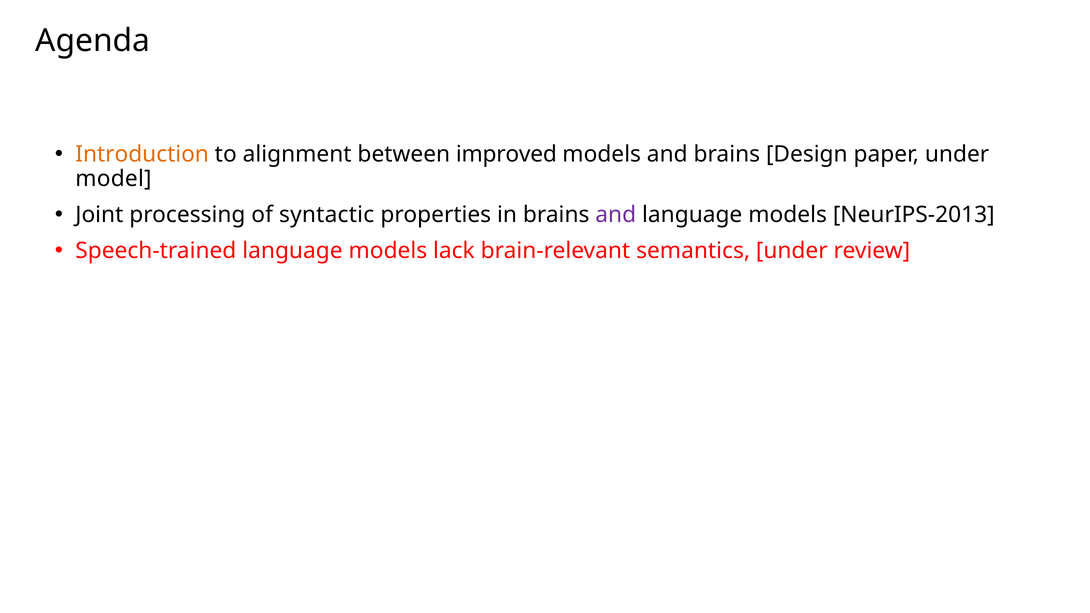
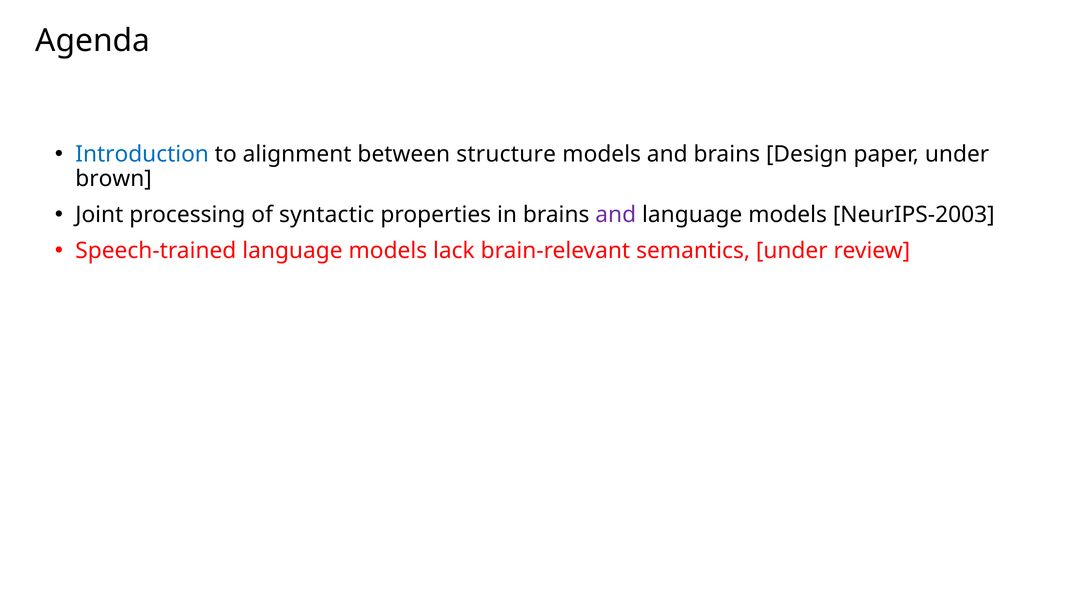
Introduction colour: orange -> blue (142, 154)
improved: improved -> structure (506, 154)
model: model -> brown (114, 179)
NeurIPS-2013: NeurIPS-2013 -> NeurIPS-2003 (914, 215)
